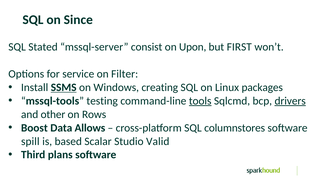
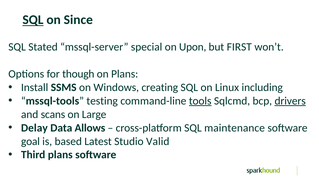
SQL underline: none -> present (33, 20)
consist: consist -> special (147, 47)
service: service -> though (78, 74)
on Filter: Filter -> Plans (125, 74)
SSMS underline: present -> none (64, 88)
packages: packages -> including (262, 88)
other: other -> scans (53, 115)
Rows: Rows -> Large (94, 115)
Boost: Boost -> Delay (34, 128)
columnstores: columnstores -> maintenance (235, 128)
spill: spill -> goal (30, 142)
Scalar: Scalar -> Latest (98, 142)
